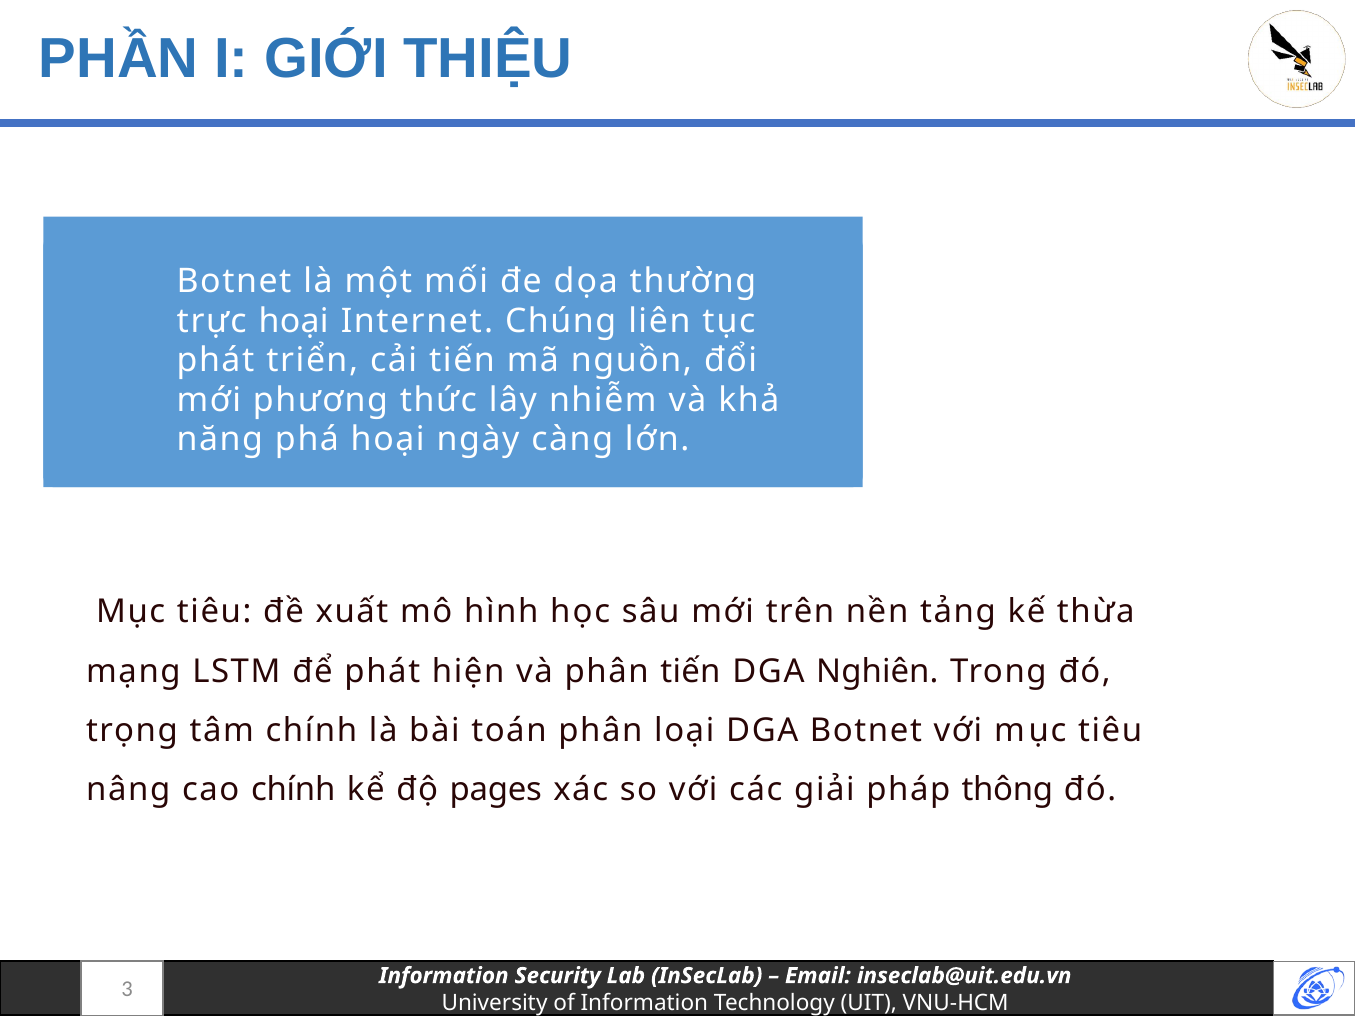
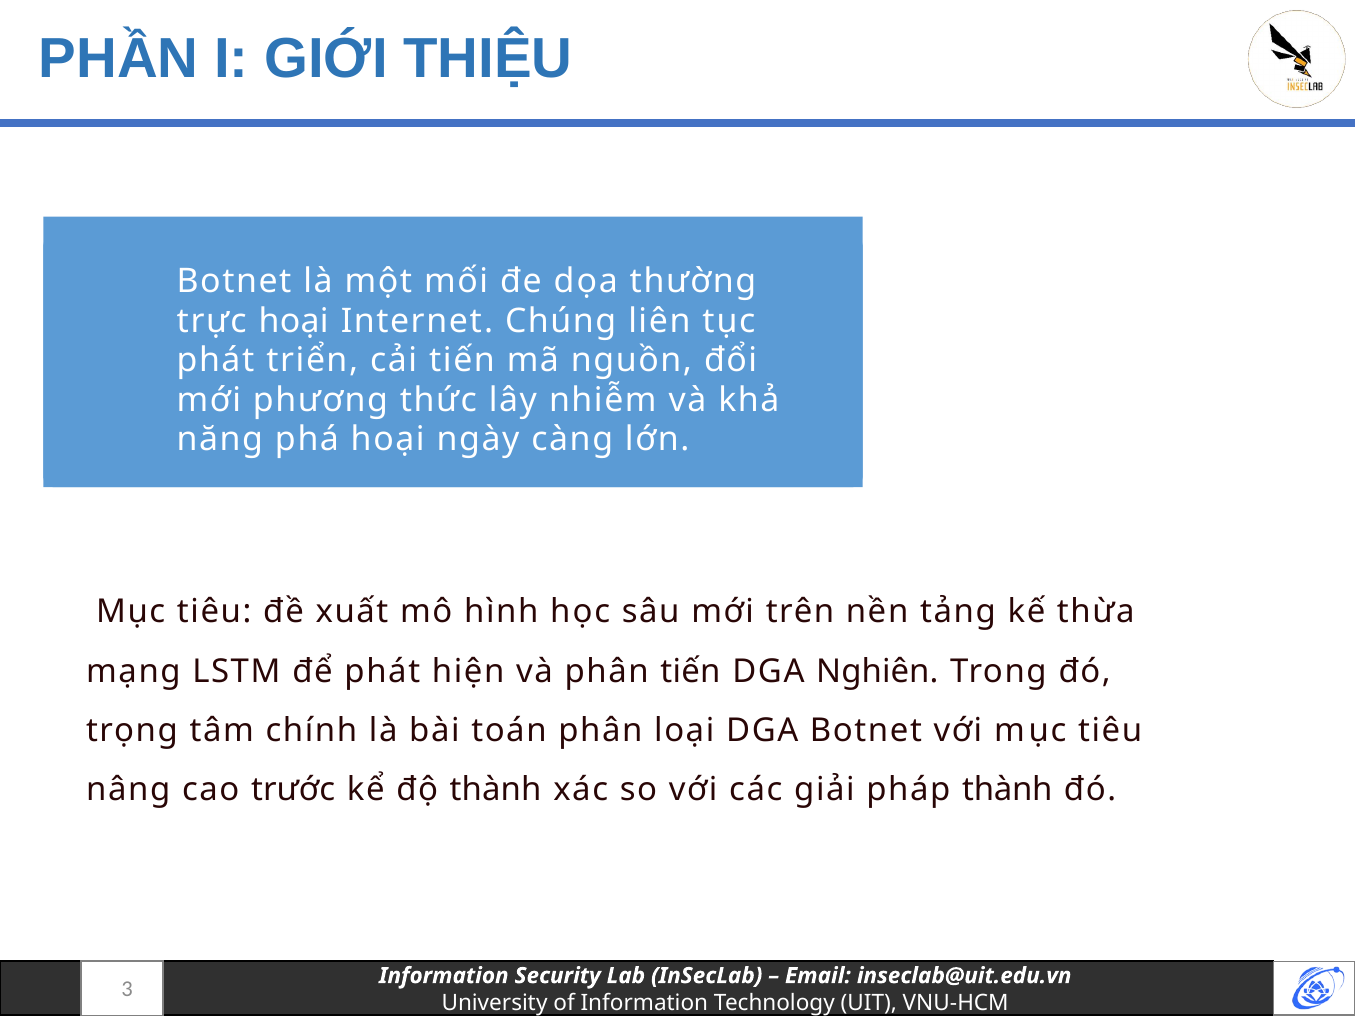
cao chính: chính -> trước (293, 790)
độ pages: pages -> thành (496, 790)
pháp thông: thông -> thành (1007, 790)
